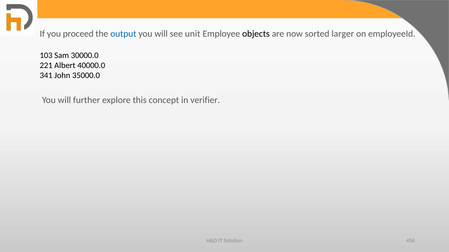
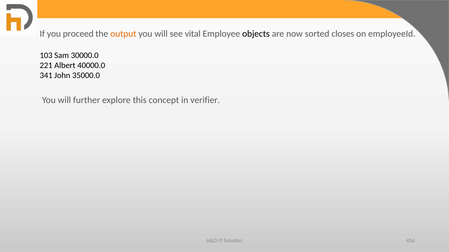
output colour: blue -> orange (123, 34)
unit: unit -> vital (193, 34)
larger: larger -> closes (343, 34)
